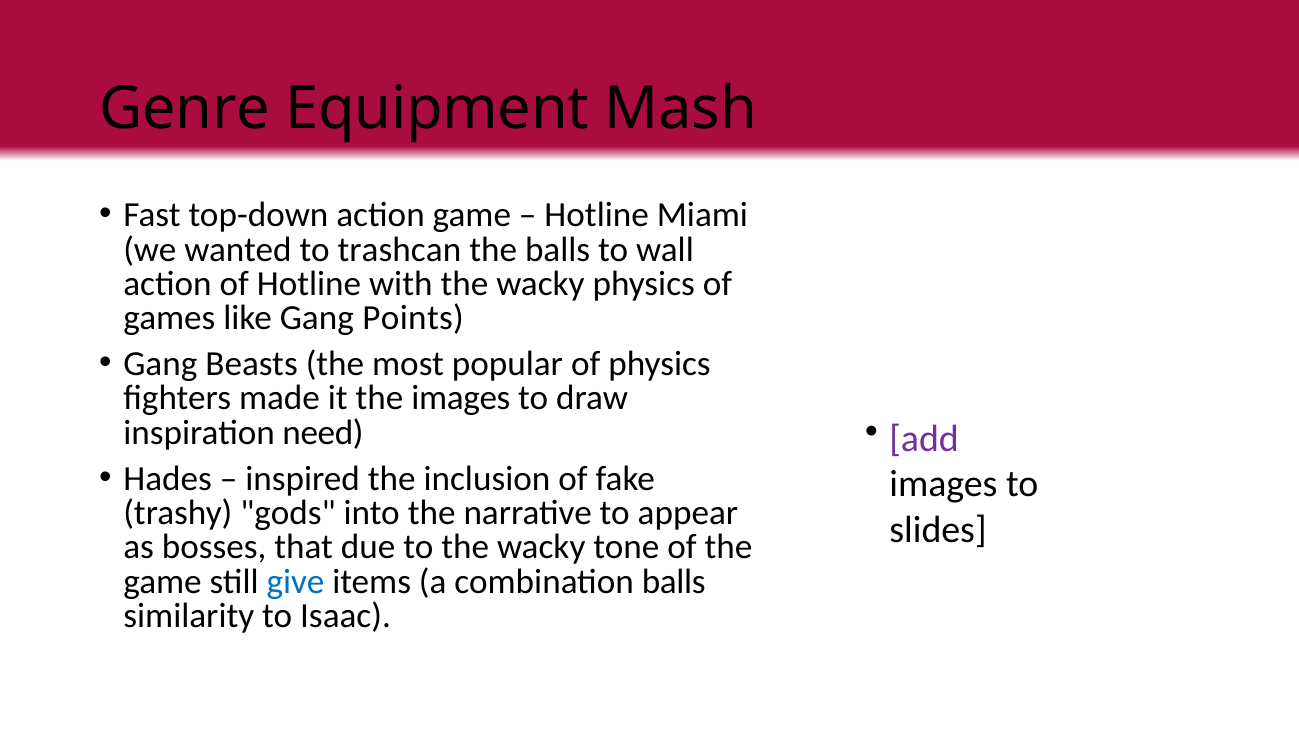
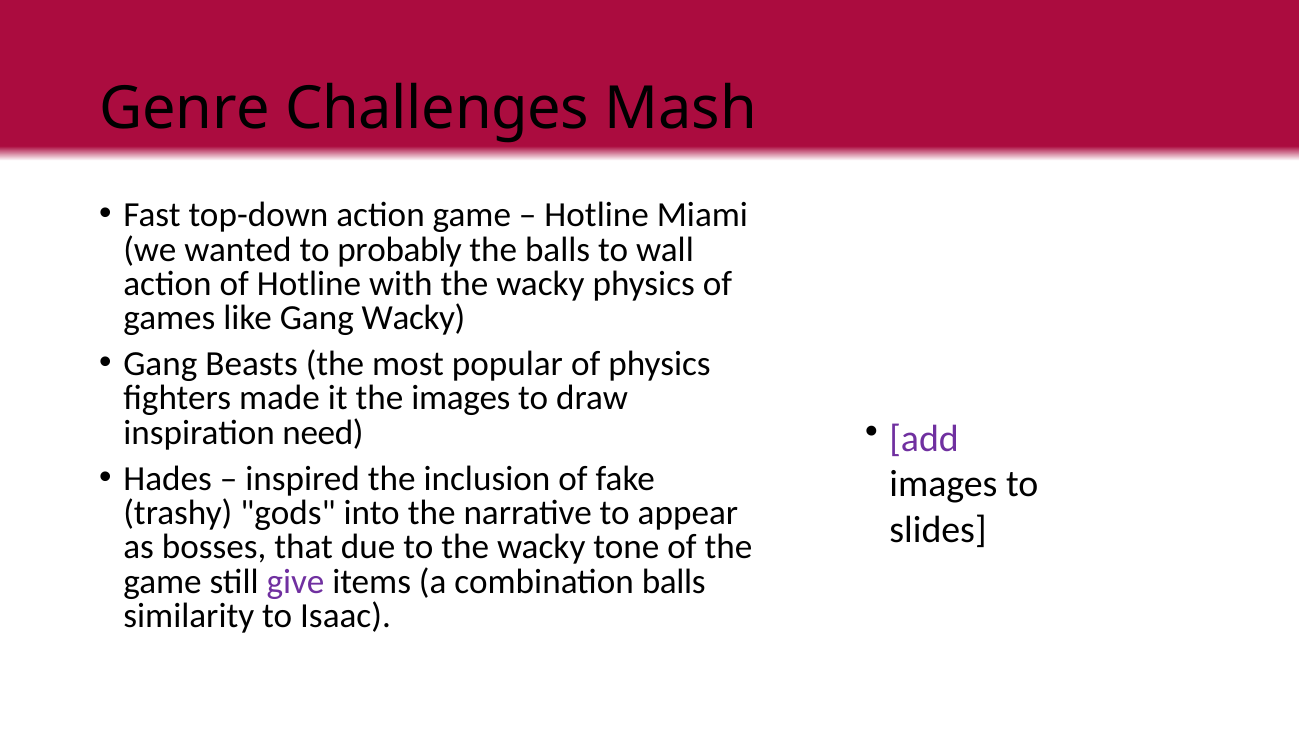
Equipment: Equipment -> Challenges (437, 109)
trashcan: trashcan -> probably (400, 249)
Gang Points: Points -> Wacky (414, 318)
give colour: blue -> purple (296, 581)
